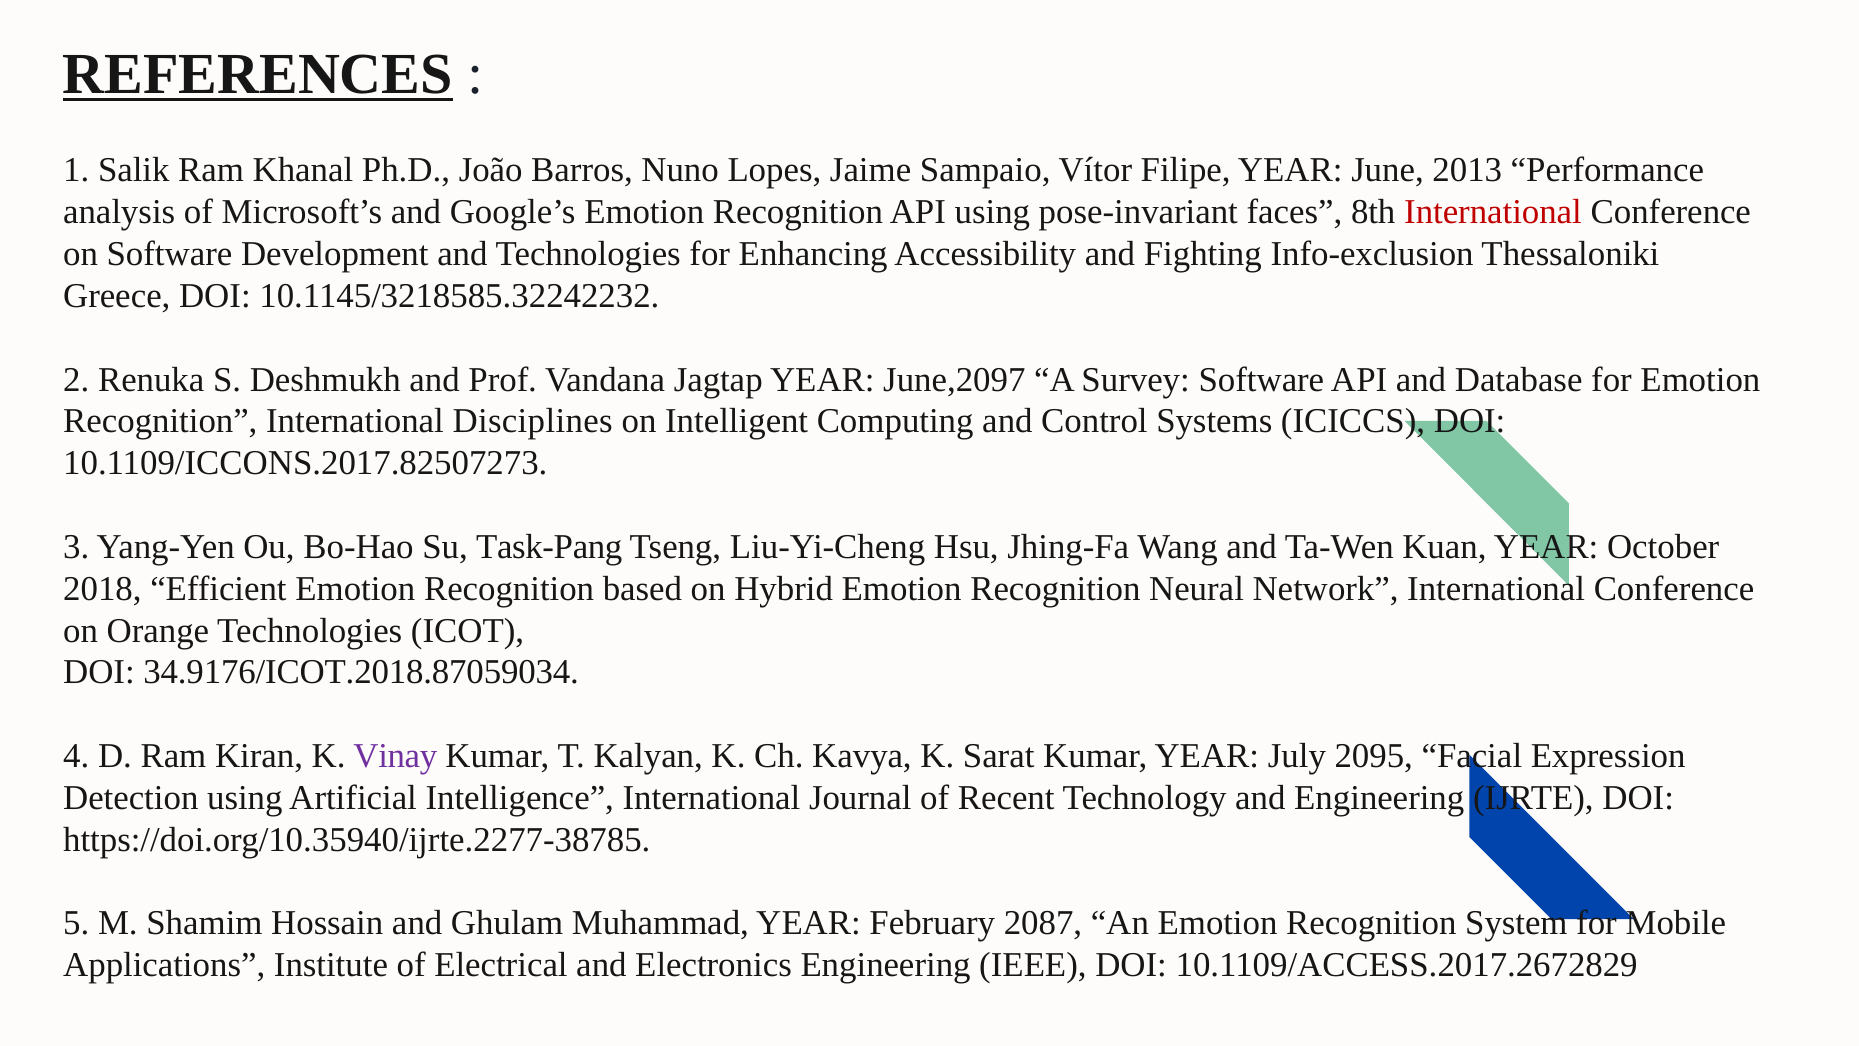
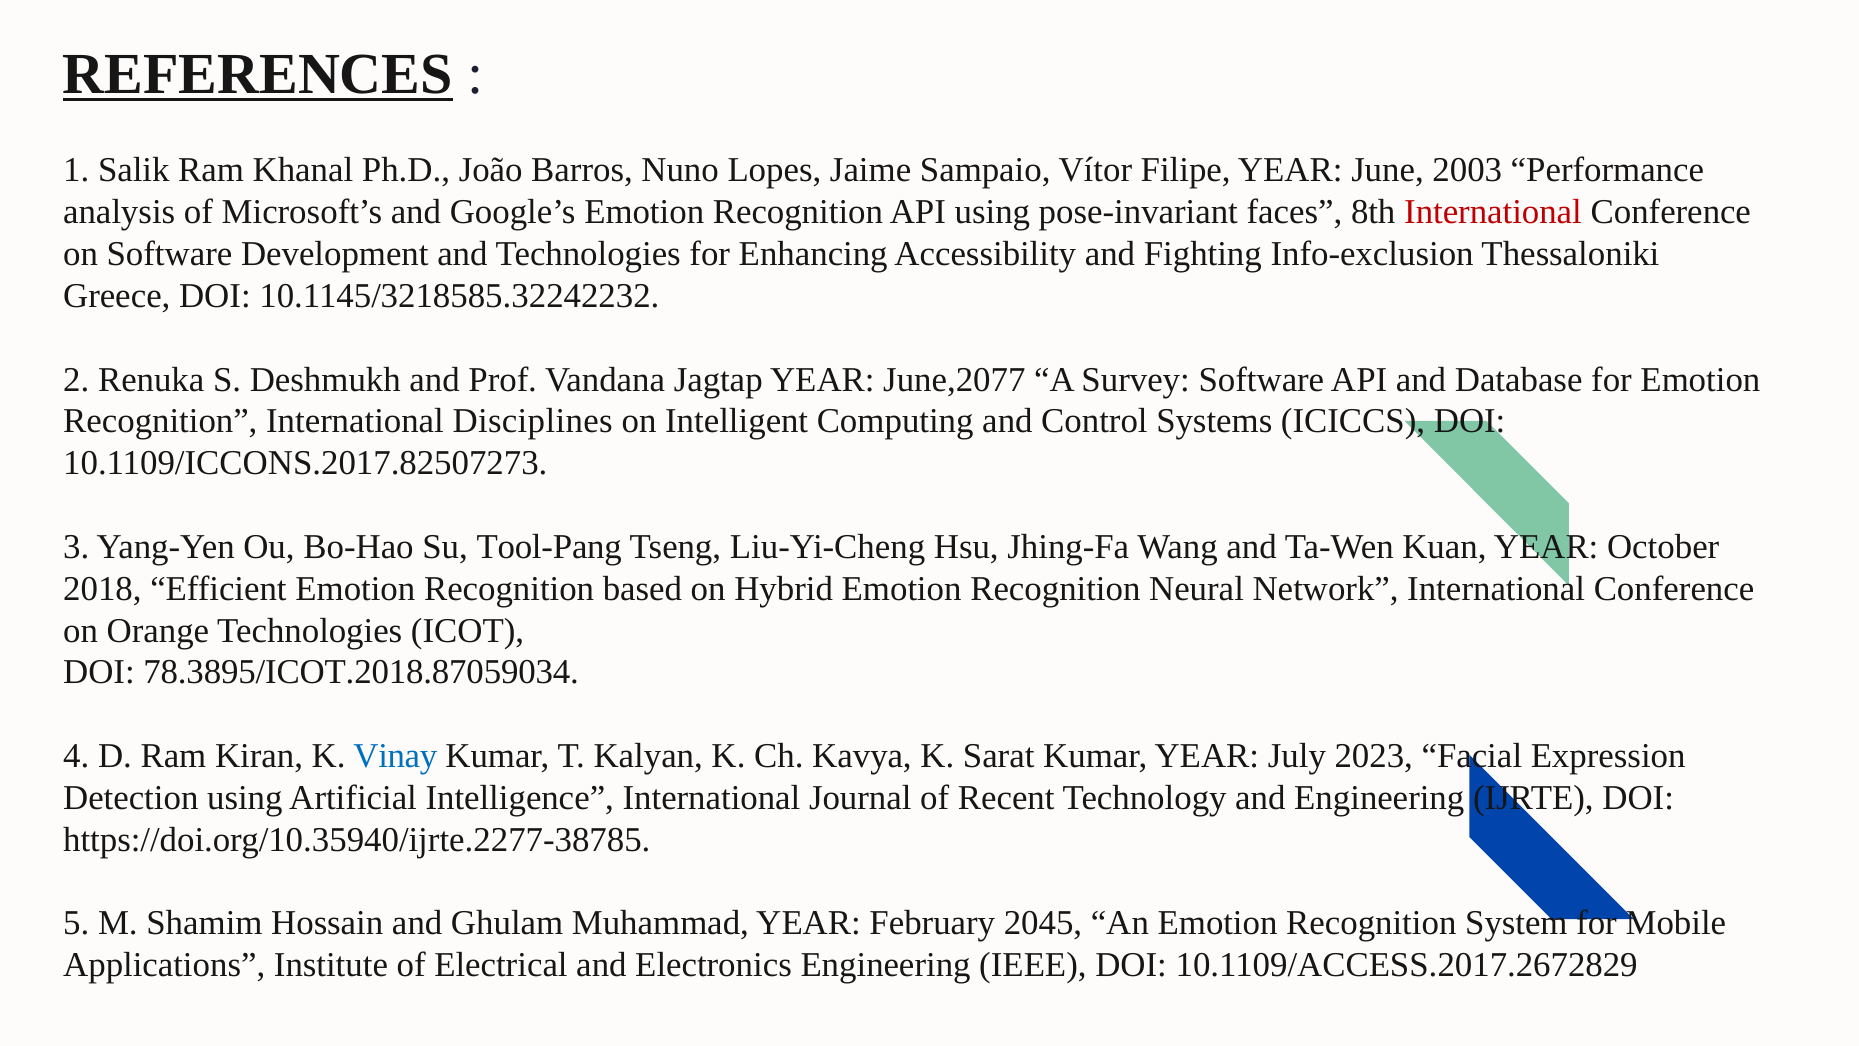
2013: 2013 -> 2003 (1467, 170)
June,2097: June,2097 -> June,2077 (954, 379)
Task-Pang: Task-Pang -> Tool-Pang (549, 547)
34.9176/ICOT.2018.87059034: 34.9176/ICOT.2018.87059034 -> 78.3895/ICOT.2018.87059034 (361, 672)
Vinay colour: purple -> blue (395, 756)
2095: 2095 -> 2023 (1374, 756)
2087: 2087 -> 2045 (1043, 923)
